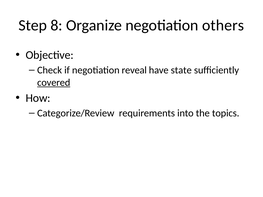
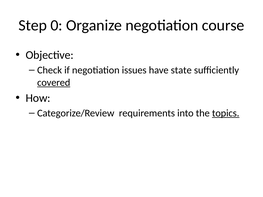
8: 8 -> 0 (57, 25)
others: others -> course (223, 25)
reveal: reveal -> issues (134, 70)
topics underline: none -> present (226, 113)
